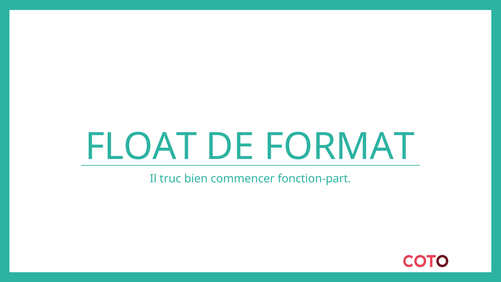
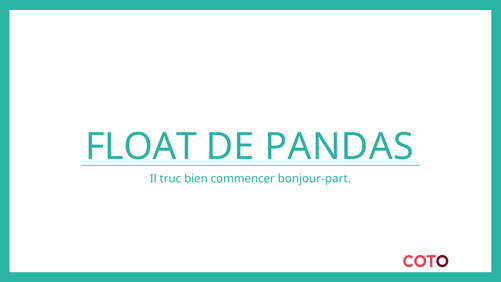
FORMAT: FORMAT -> PANDAS (339, 147)
fonction-part: fonction-part -> bonjour-part (314, 179)
